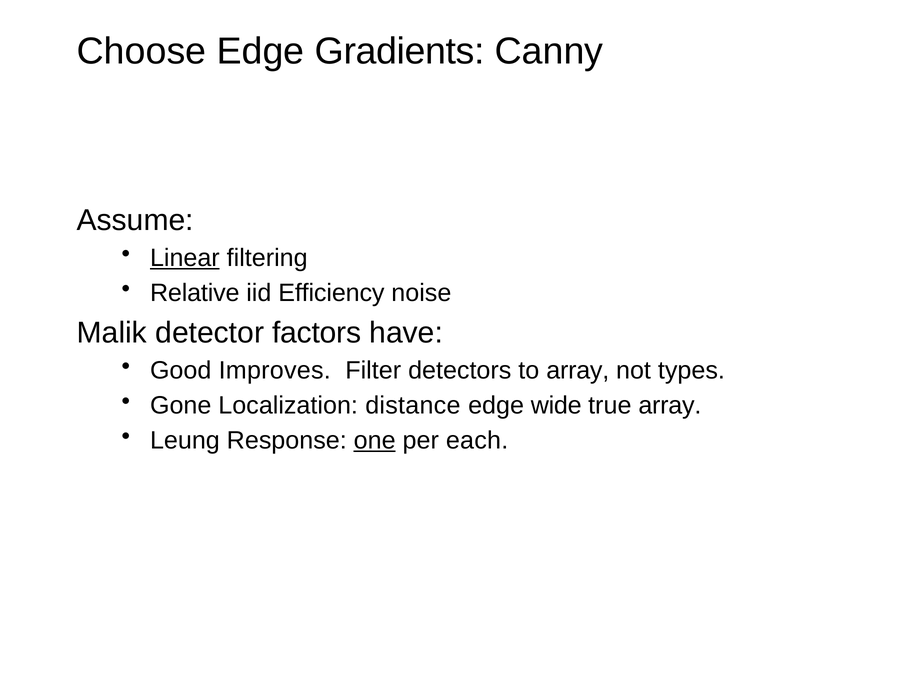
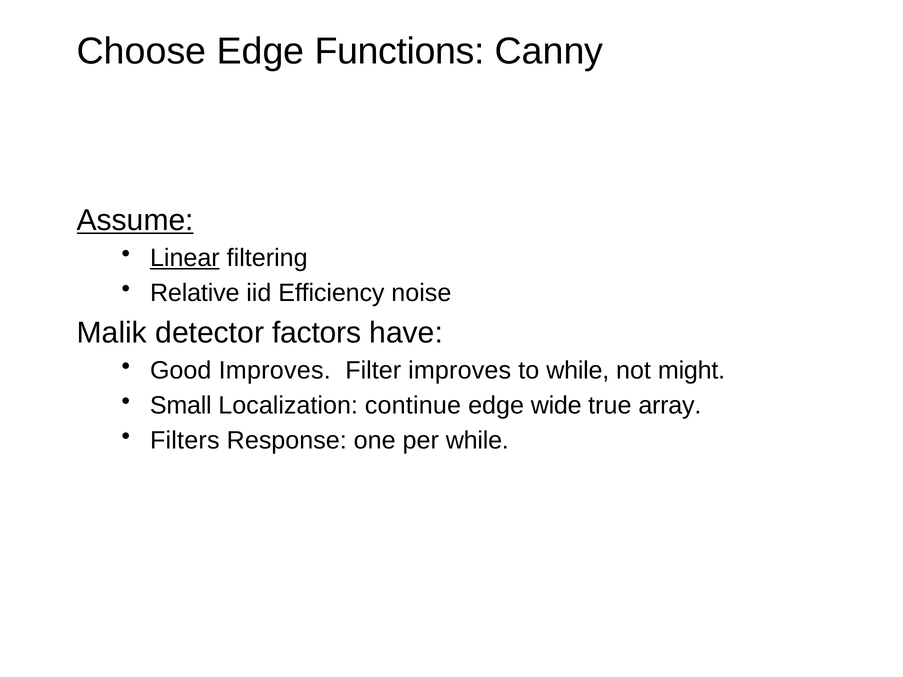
Gradients: Gradients -> Functions (400, 52)
Assume underline: none -> present (135, 220)
Filter detectors: detectors -> improves (460, 370)
to array: array -> while (578, 370)
types: types -> might (692, 370)
Gone: Gone -> Small (181, 406)
distance: distance -> continue (413, 406)
Leung: Leung -> Filters (185, 441)
one underline: present -> none (375, 441)
per each: each -> while (477, 441)
